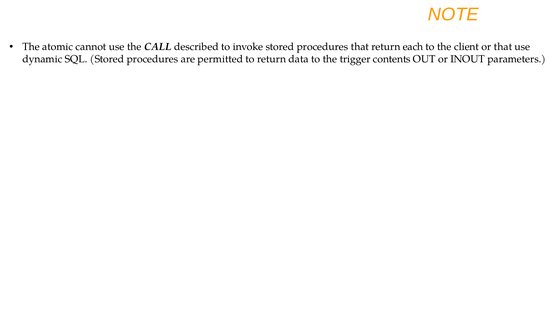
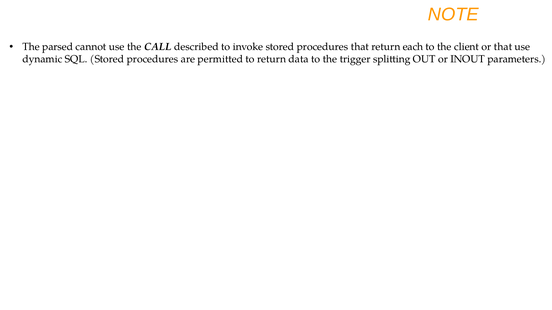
atomic: atomic -> parsed (58, 47)
contents: contents -> splitting (392, 59)
